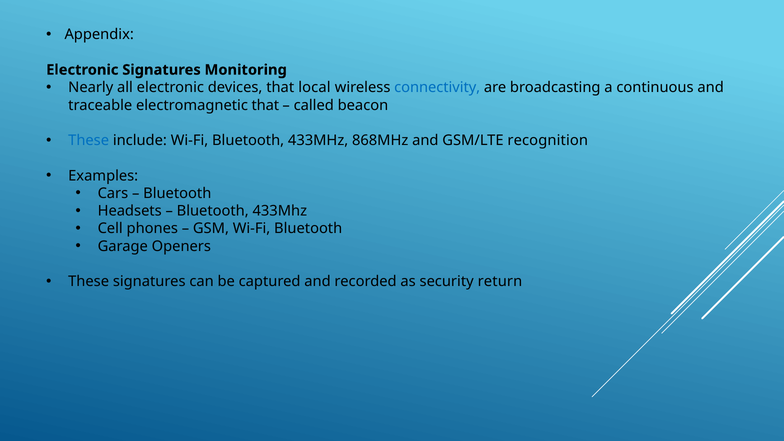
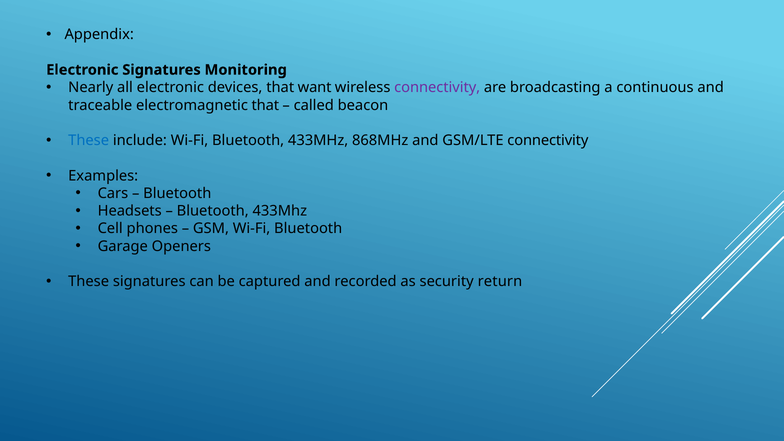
local: local -> want (315, 88)
connectivity colour: blue -> purple (437, 88)
GSM/LTE recognition: recognition -> connectivity (548, 140)
